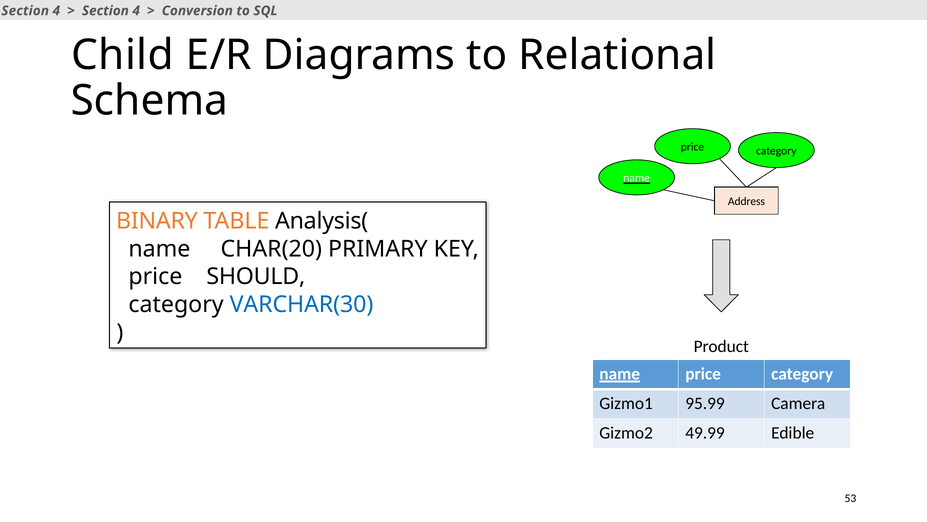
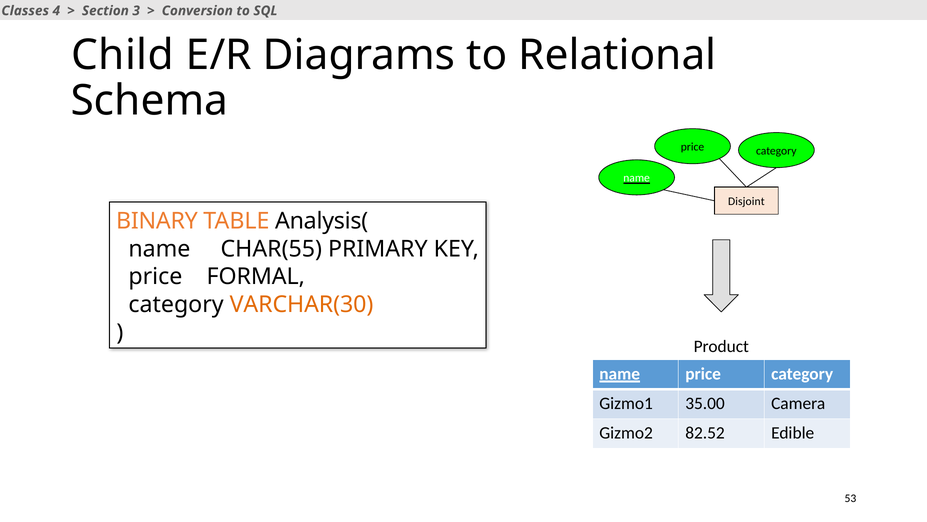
Section: Section -> Classes (25, 11)
4: 4 -> 3 (136, 11)
Address: Address -> Disjoint (746, 201)
CHAR(20: CHAR(20 -> CHAR(55 (271, 249)
SHOULD: SHOULD -> FORMAL (256, 276)
VARCHAR(30 colour: blue -> orange (301, 304)
95.99: 95.99 -> 35.00 (705, 403)
49.99: 49.99 -> 82.52 (705, 433)
